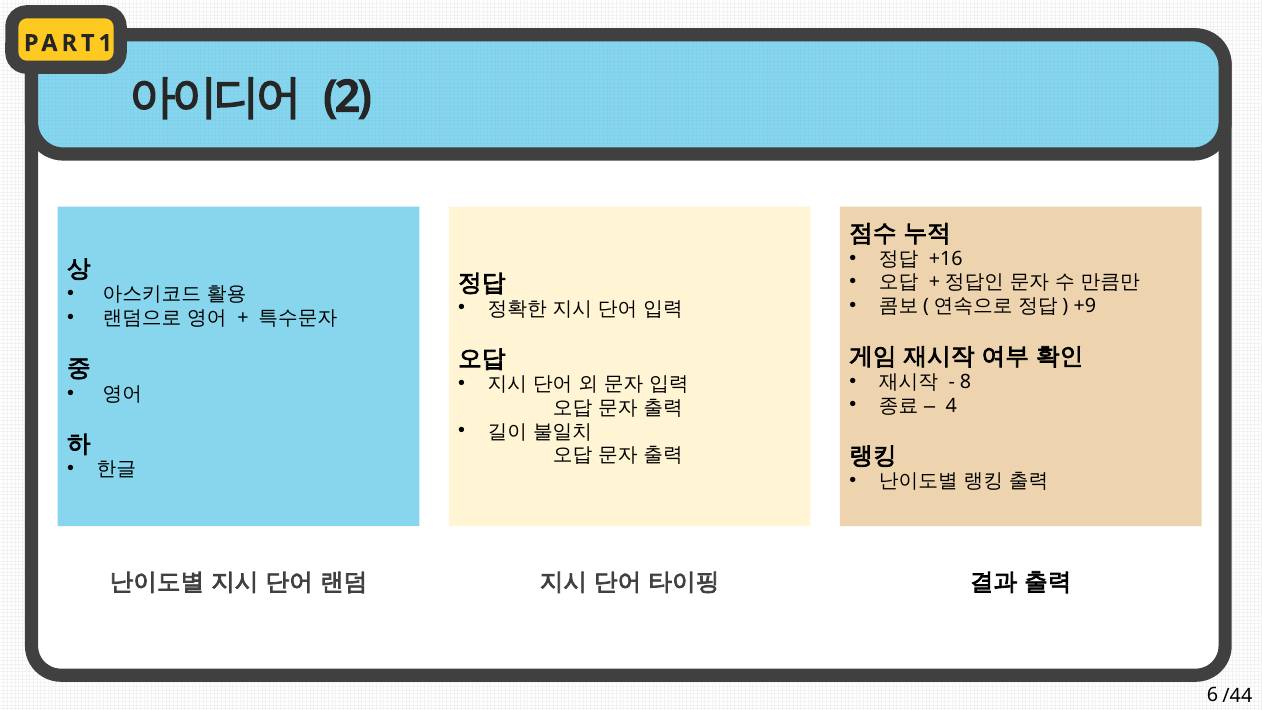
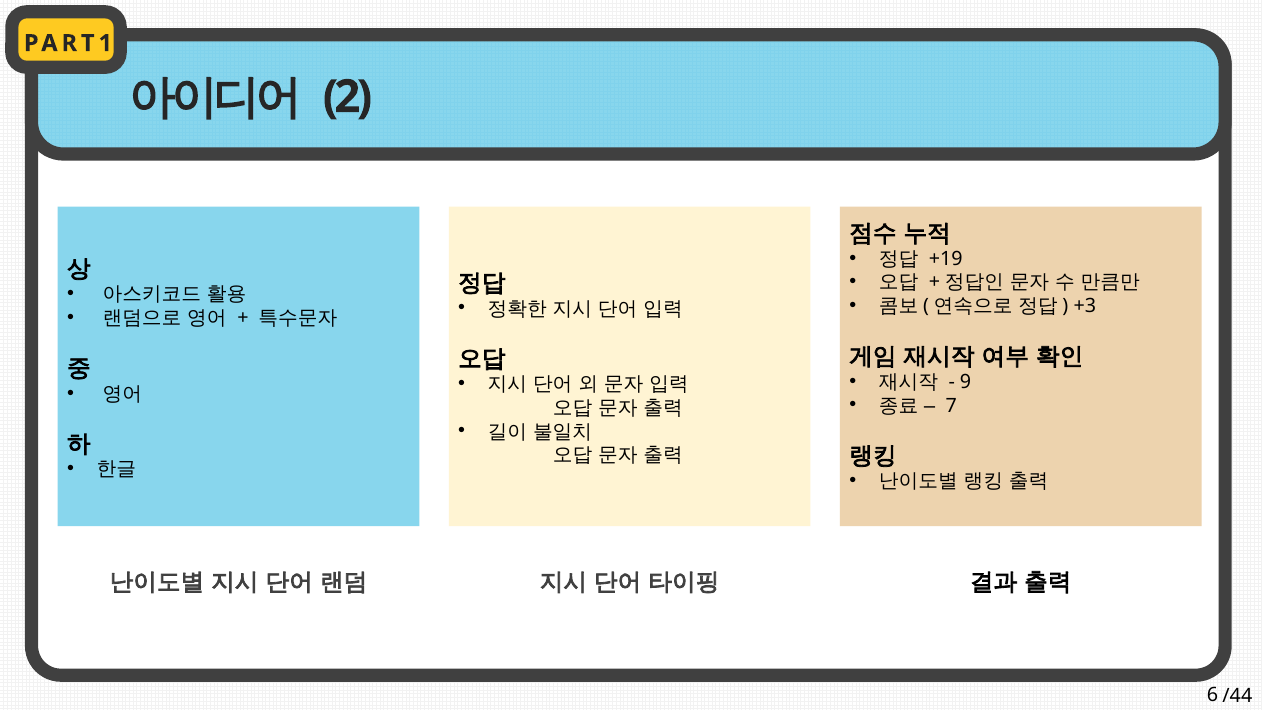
+16: +16 -> +19 (946, 259)
+9: +9 -> +3 (1085, 306)
8: 8 -> 9 (966, 382)
4: 4 -> 7 (951, 405)
